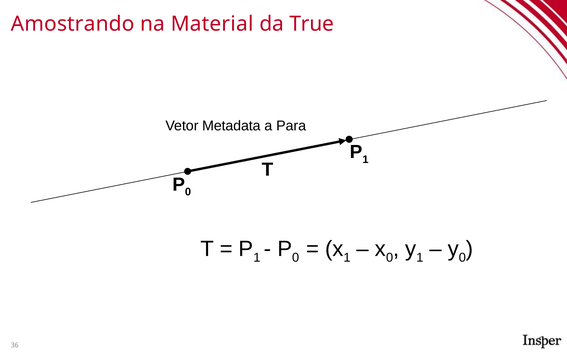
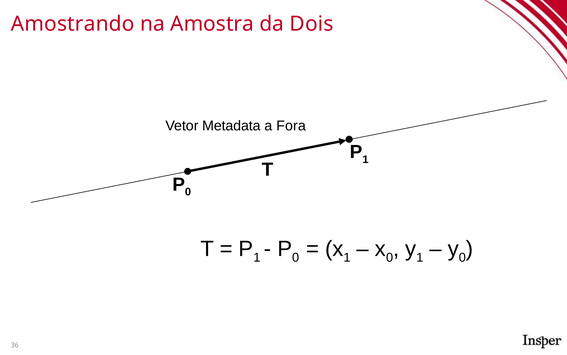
Material: Material -> Amostra (212, 24)
True: True -> Dois (312, 24)
Para: Para -> Fora (291, 126)
